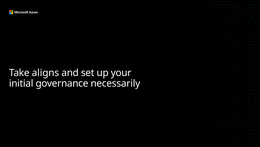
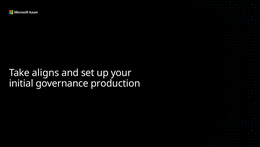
necessarily: necessarily -> production (115, 83)
